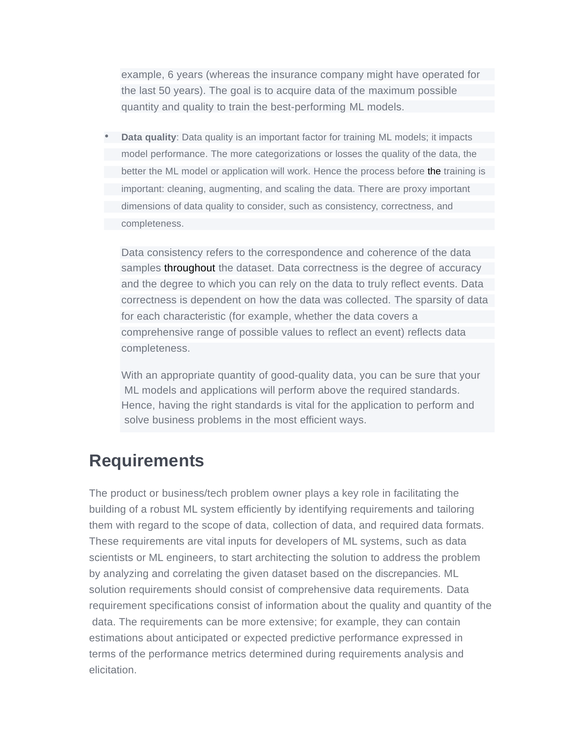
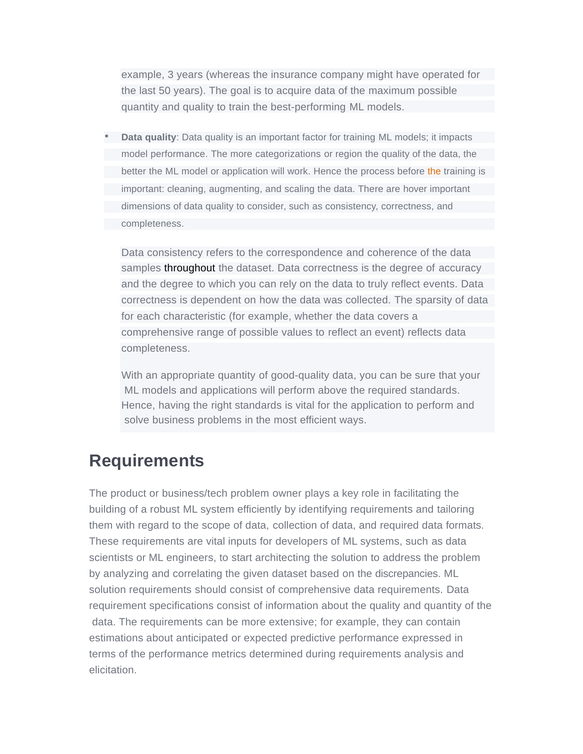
6: 6 -> 3 (171, 75)
losses: losses -> region (349, 154)
the colour: black -> orange (434, 172)
proxy: proxy -> hover (415, 189)
